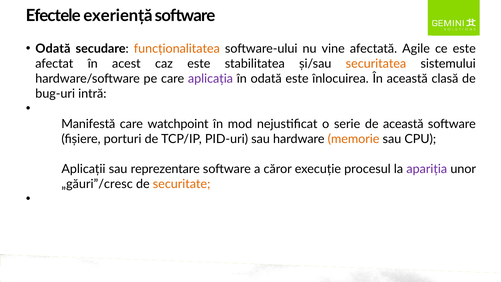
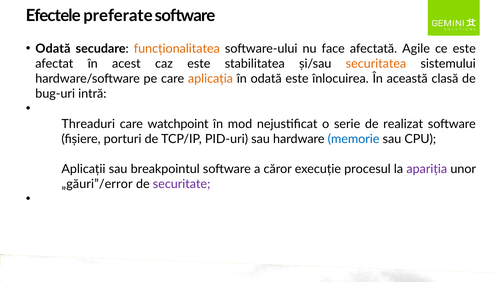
exeriență: exeriență -> preferate (118, 15)
vine: vine -> face (333, 49)
aplicația colour: purple -> orange (210, 79)
Manifestă: Manifestă -> Threaduri (88, 124)
de această: această -> realizat (403, 124)
memorie colour: orange -> blue (354, 139)
reprezentare: reprezentare -> breakpointul (165, 169)
„găuri”/cresc: „găuri”/cresc -> „găuri”/error (97, 184)
securitate colour: orange -> purple (182, 184)
